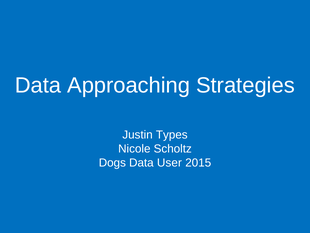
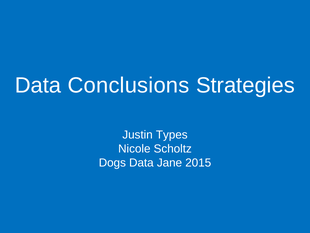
Approaching: Approaching -> Conclusions (128, 85)
User: User -> Jane (169, 163)
